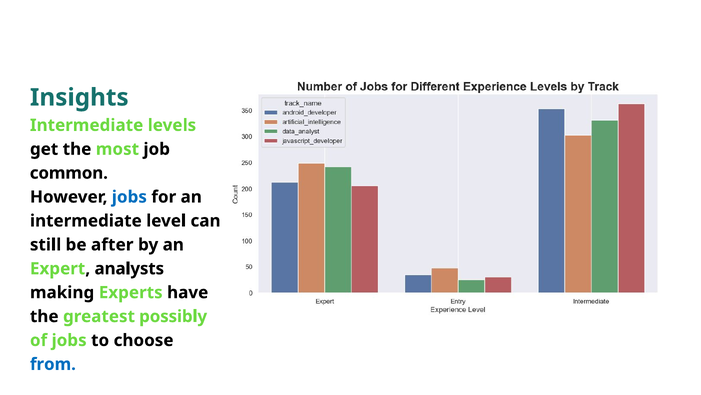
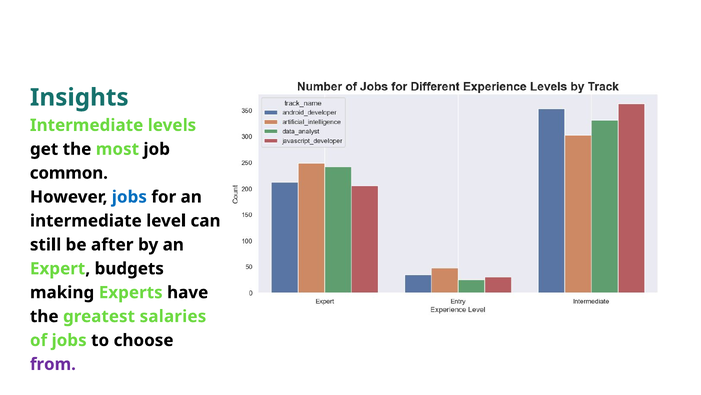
analysts: analysts -> budgets (129, 268)
possibly: possibly -> salaries (173, 316)
from colour: blue -> purple (53, 364)
